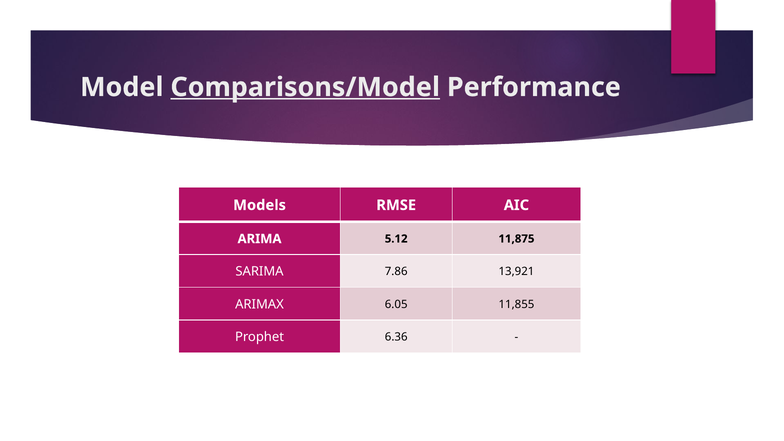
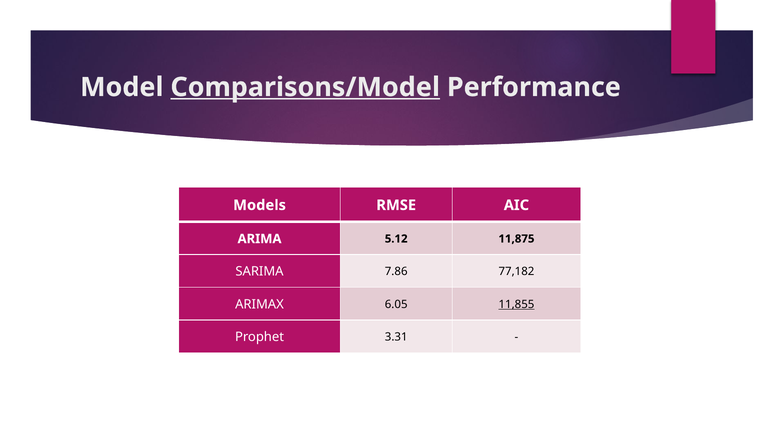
13,921: 13,921 -> 77,182 (516, 272)
11,855 underline: none -> present (516, 304)
6.36: 6.36 -> 3.31 (396, 337)
